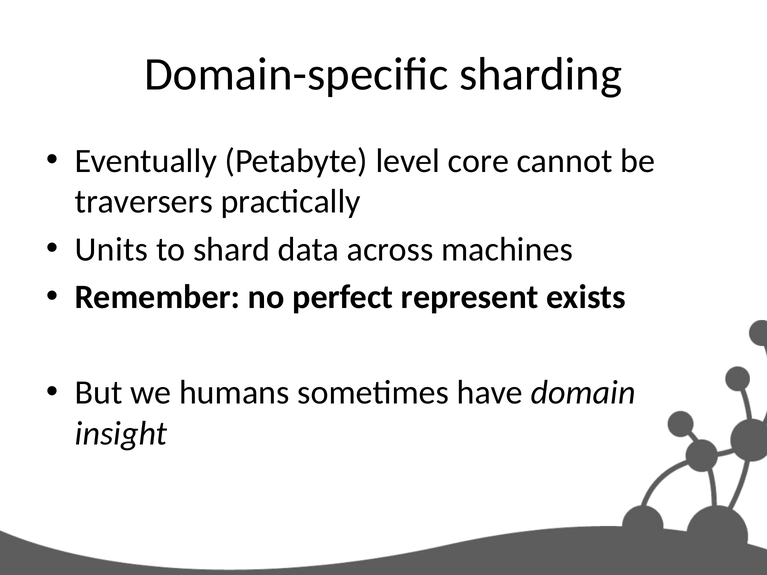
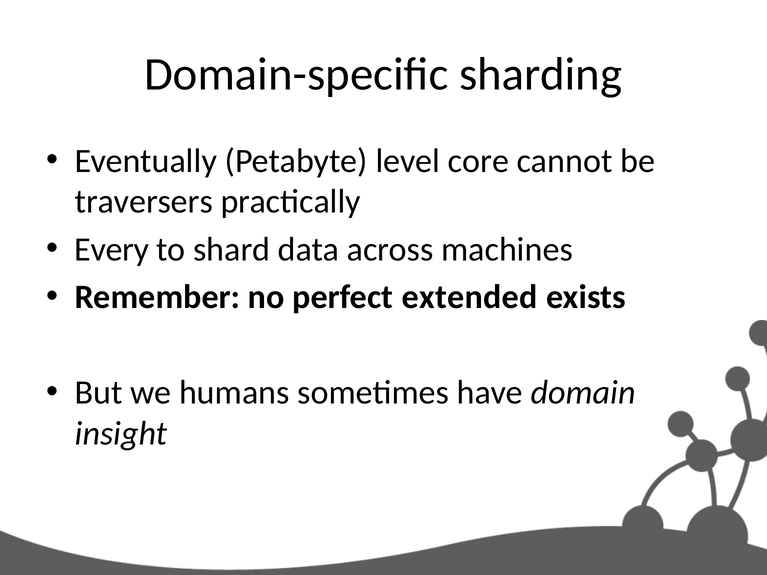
Units: Units -> Every (112, 250)
represent: represent -> extended (470, 297)
